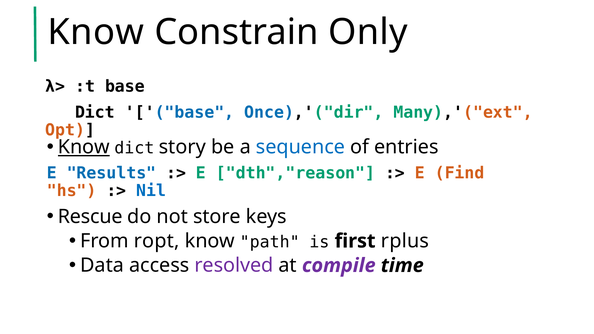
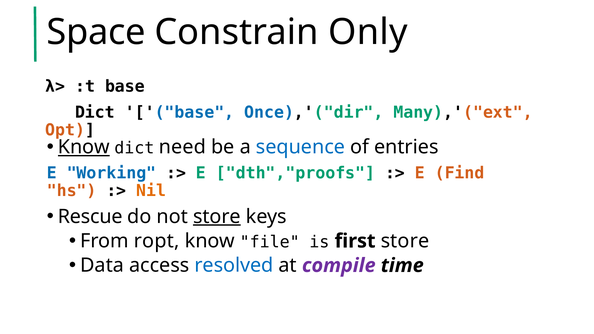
Know: Know -> Space (96, 32)
story: story -> need (182, 147)
Results: Results -> Working (111, 173)
dth","reason: dth","reason -> dth","proofs (296, 173)
Nil colour: blue -> orange (151, 191)
store underline: none -> present (217, 217)
path: path -> file (270, 242)
first rplus: rplus -> store (405, 241)
resolved colour: purple -> blue (234, 266)
